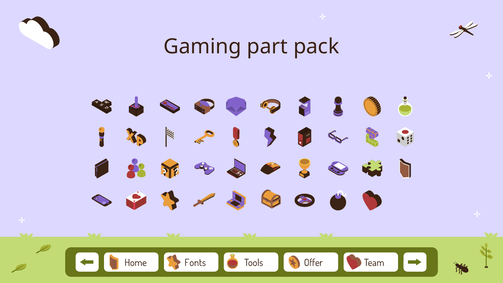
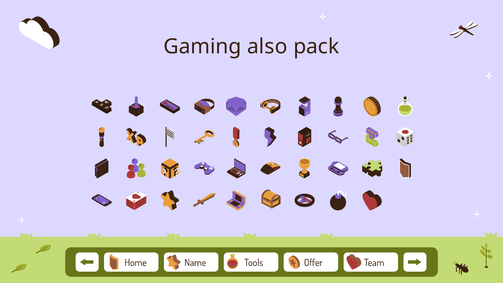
part: part -> also (267, 47)
Fonts: Fonts -> Name (195, 263)
